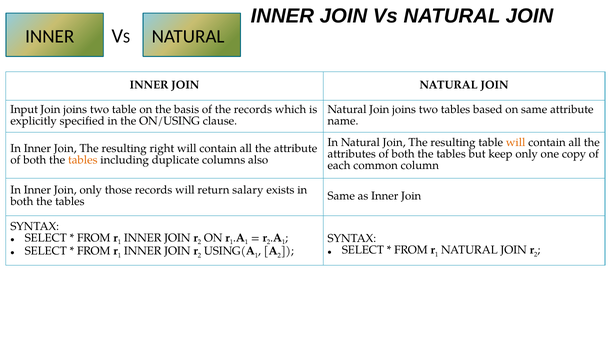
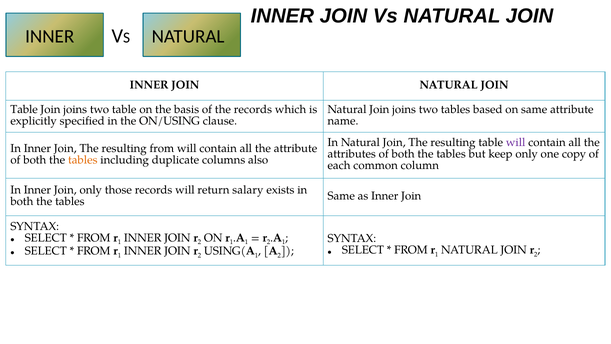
Input: Input -> Table (24, 109)
will colour: orange -> purple (516, 142)
resulting right: right -> from (162, 148)
